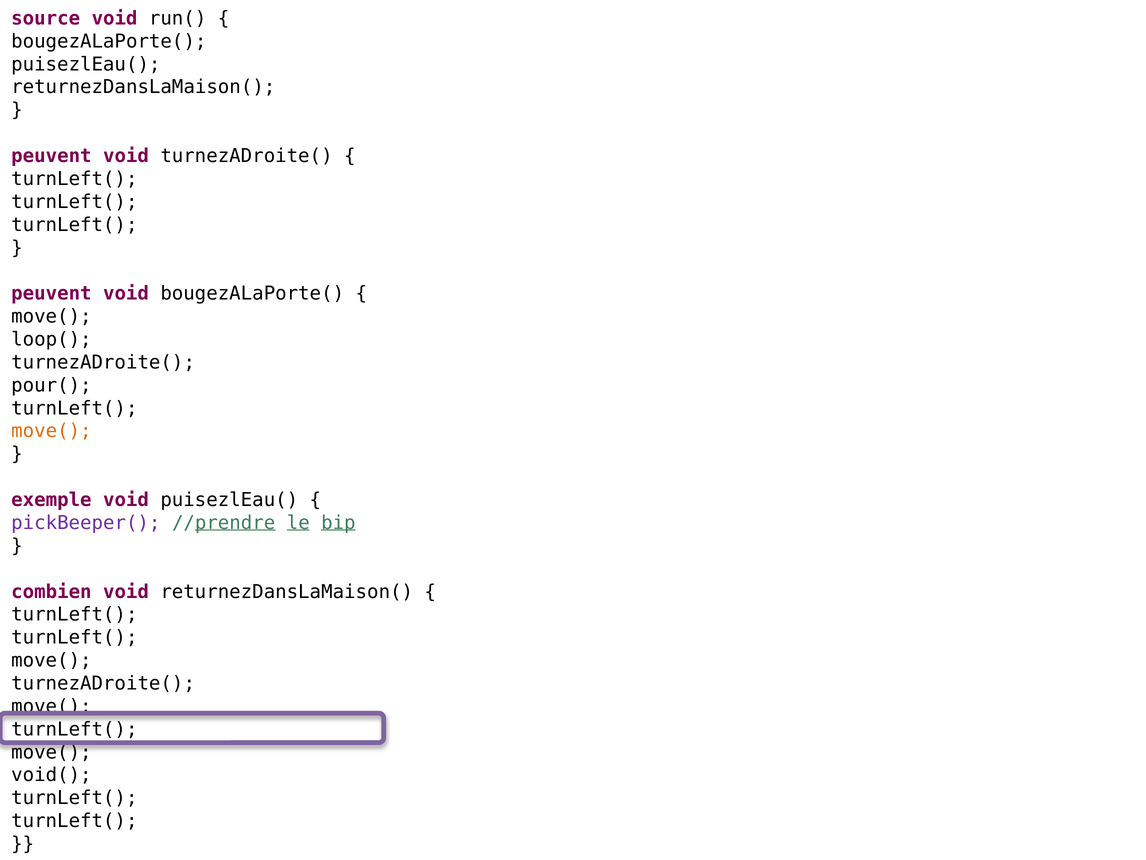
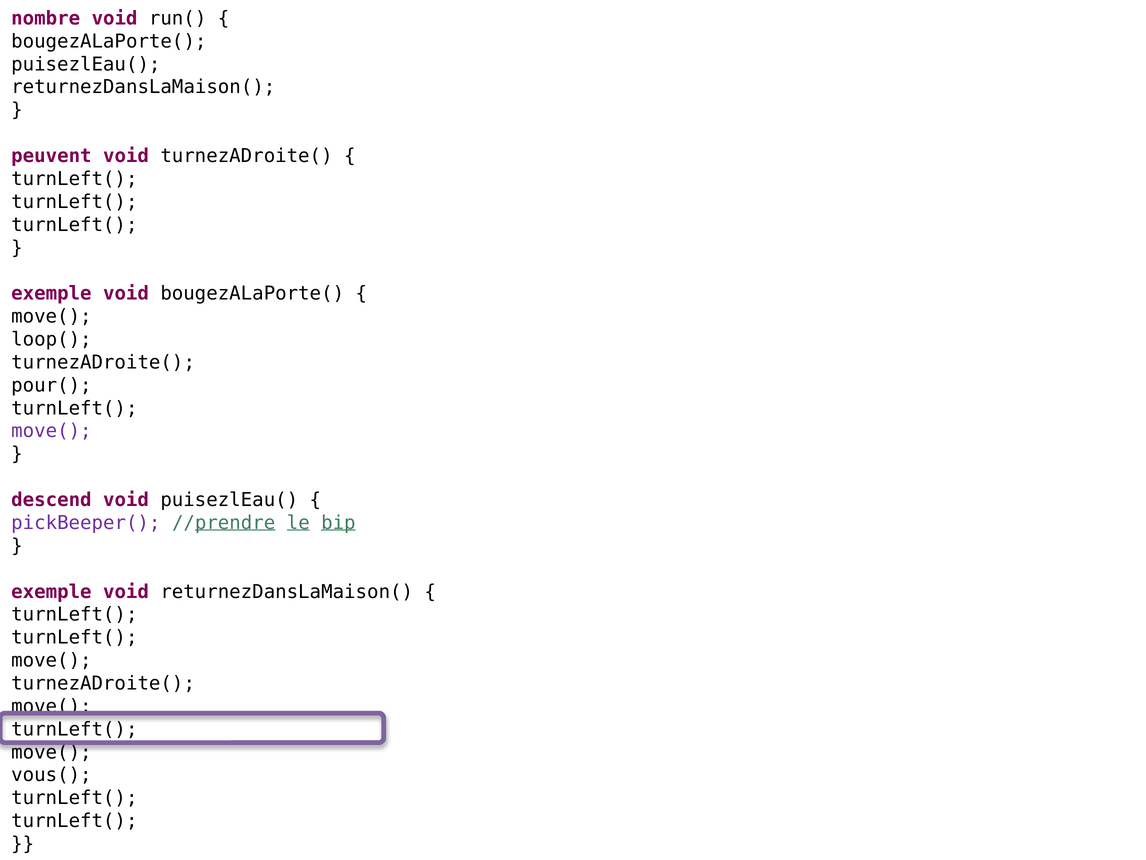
source: source -> nombre (46, 18)
peuvent: peuvent -> exemple (51, 293)
move( colour: orange -> purple (51, 431)
exemple: exemple -> descend (51, 500)
combien: combien -> exemple (51, 591)
void(: void( -> vous( (51, 775)
